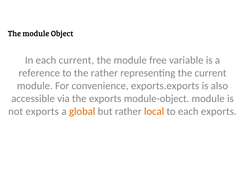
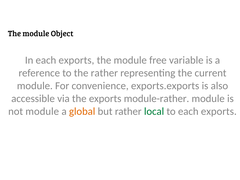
In each current: current -> exports (76, 60)
module-object: module-object -> module-rather (157, 99)
not exports: exports -> module (42, 111)
local colour: orange -> green (154, 111)
